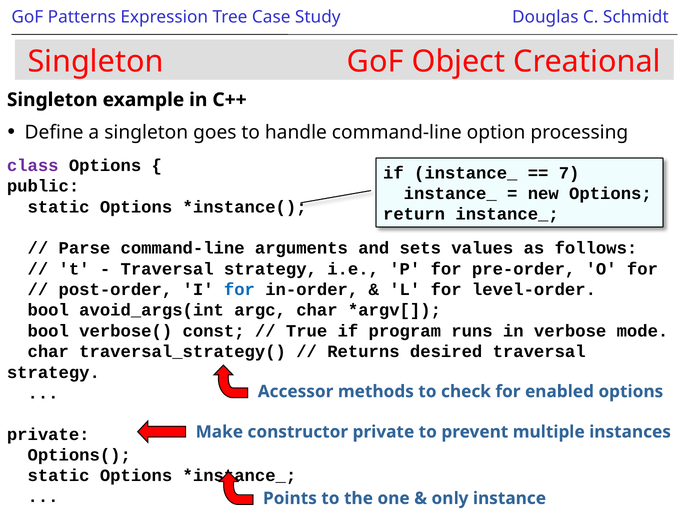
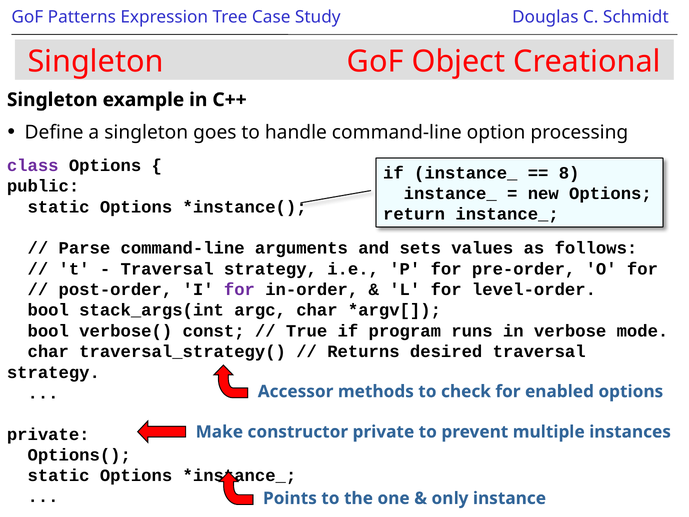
7: 7 -> 8 (569, 173)
for colour: blue -> purple (239, 289)
avoid_args(int: avoid_args(int -> stack_args(int (152, 310)
